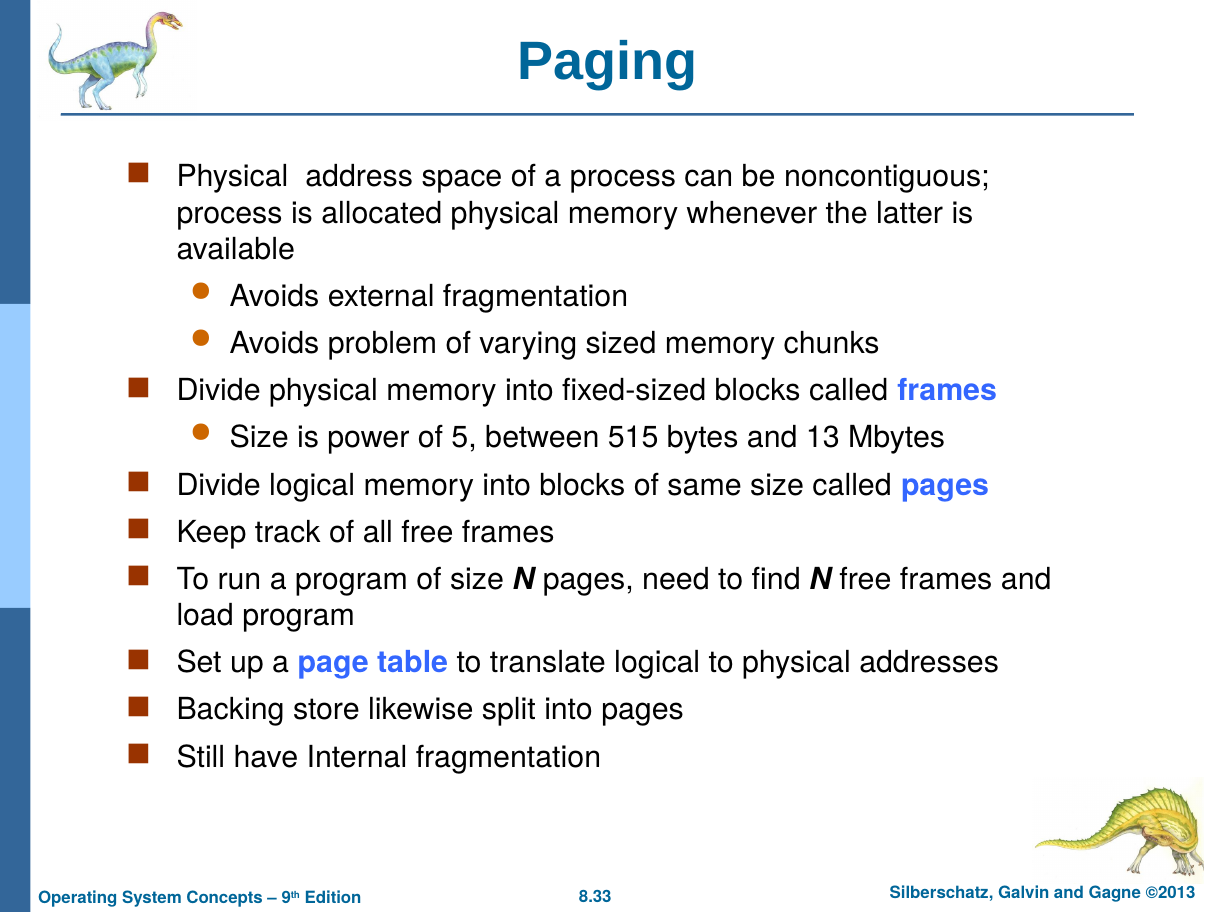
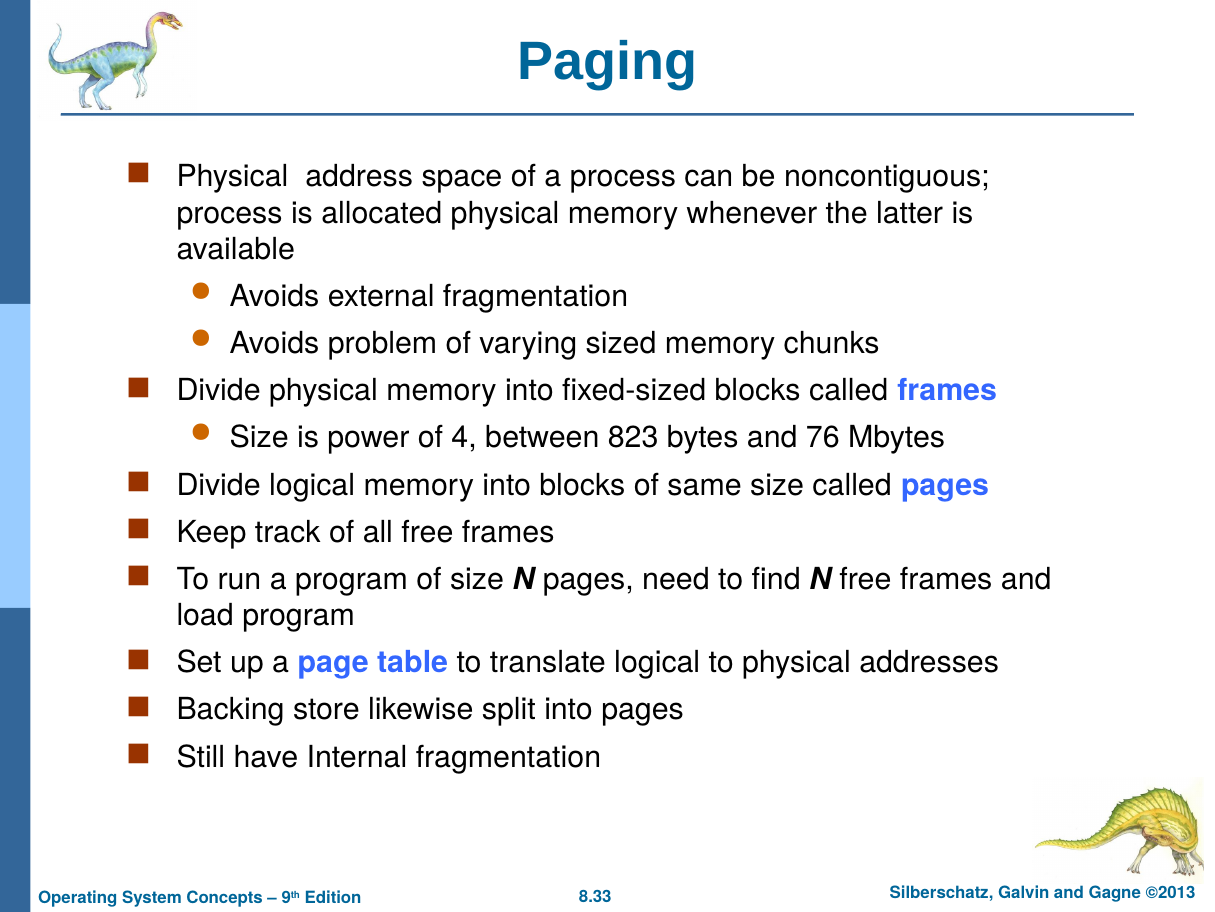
5: 5 -> 4 (464, 438)
515: 515 -> 823 (633, 438)
13: 13 -> 76 (823, 438)
